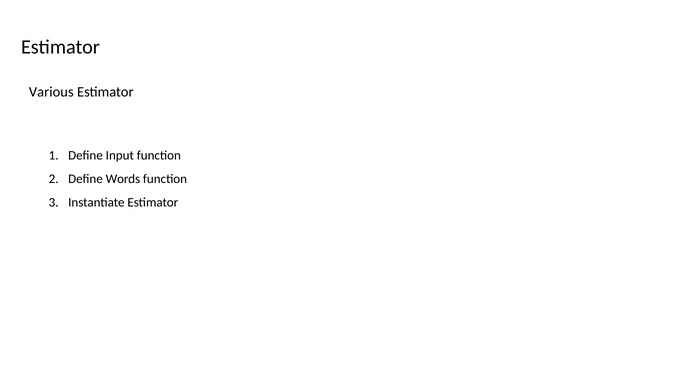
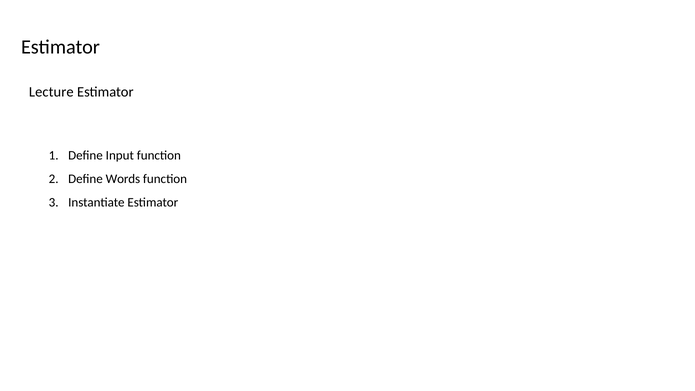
Various: Various -> Lecture (51, 92)
